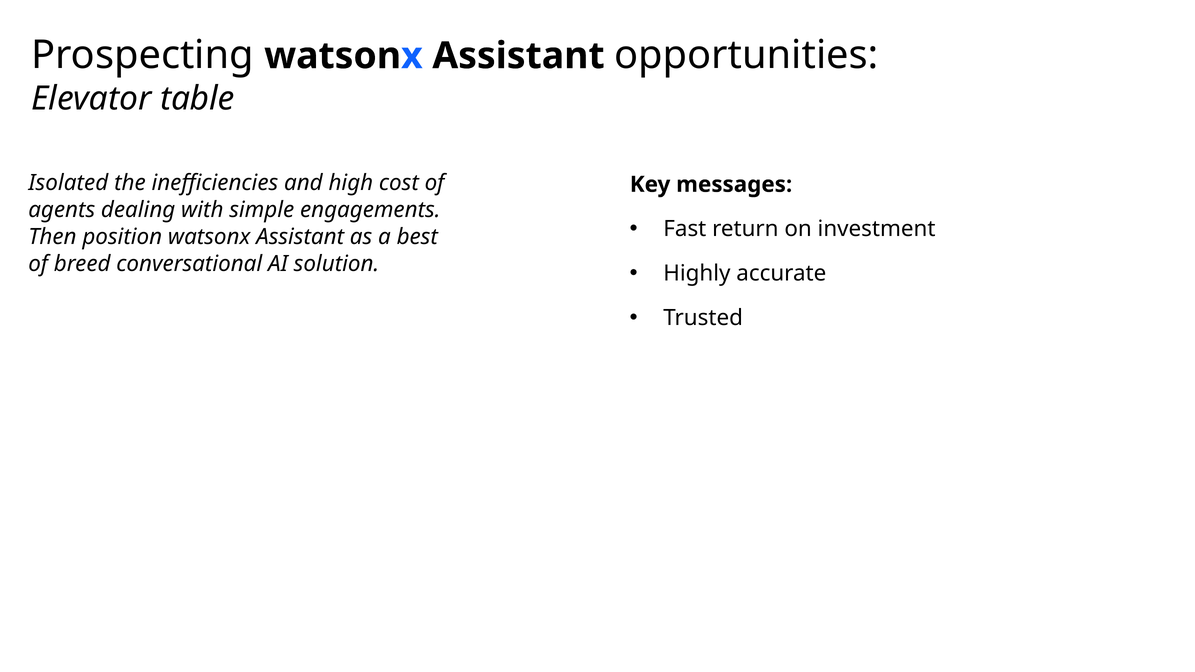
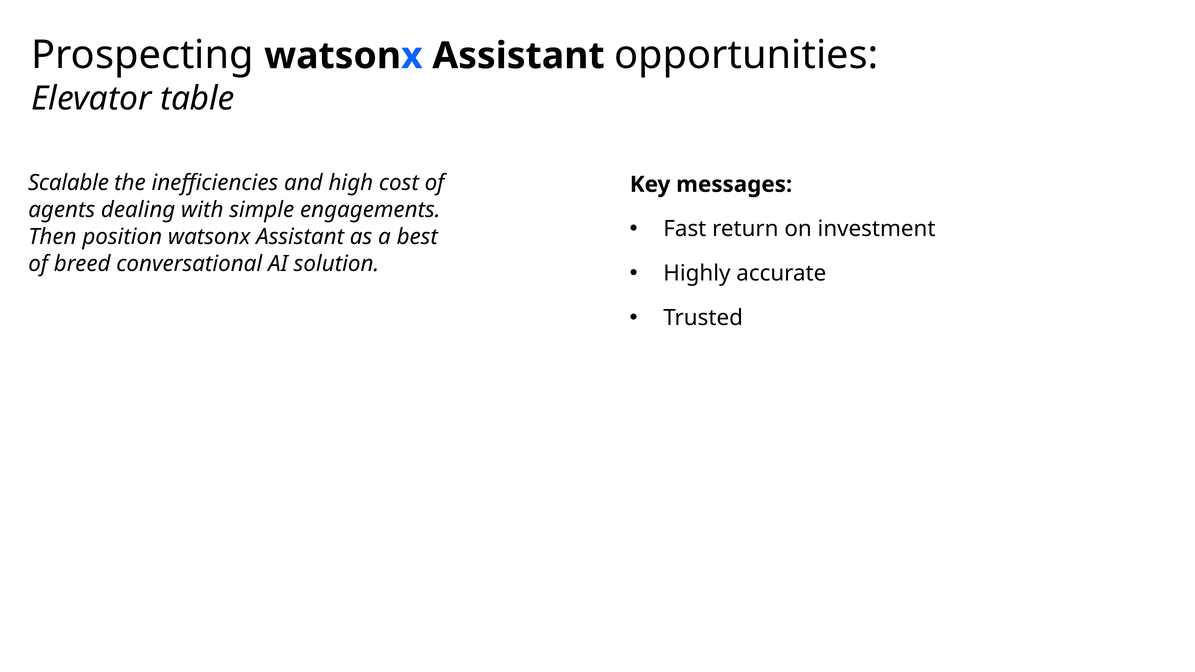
Isolated: Isolated -> Scalable (68, 183)
